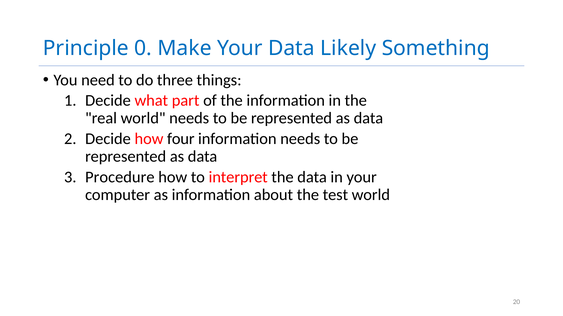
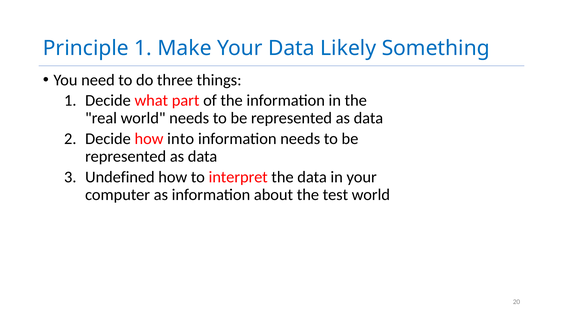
Principle 0: 0 -> 1 (143, 48)
four: four -> into (181, 139)
Procedure: Procedure -> Undefined (120, 177)
